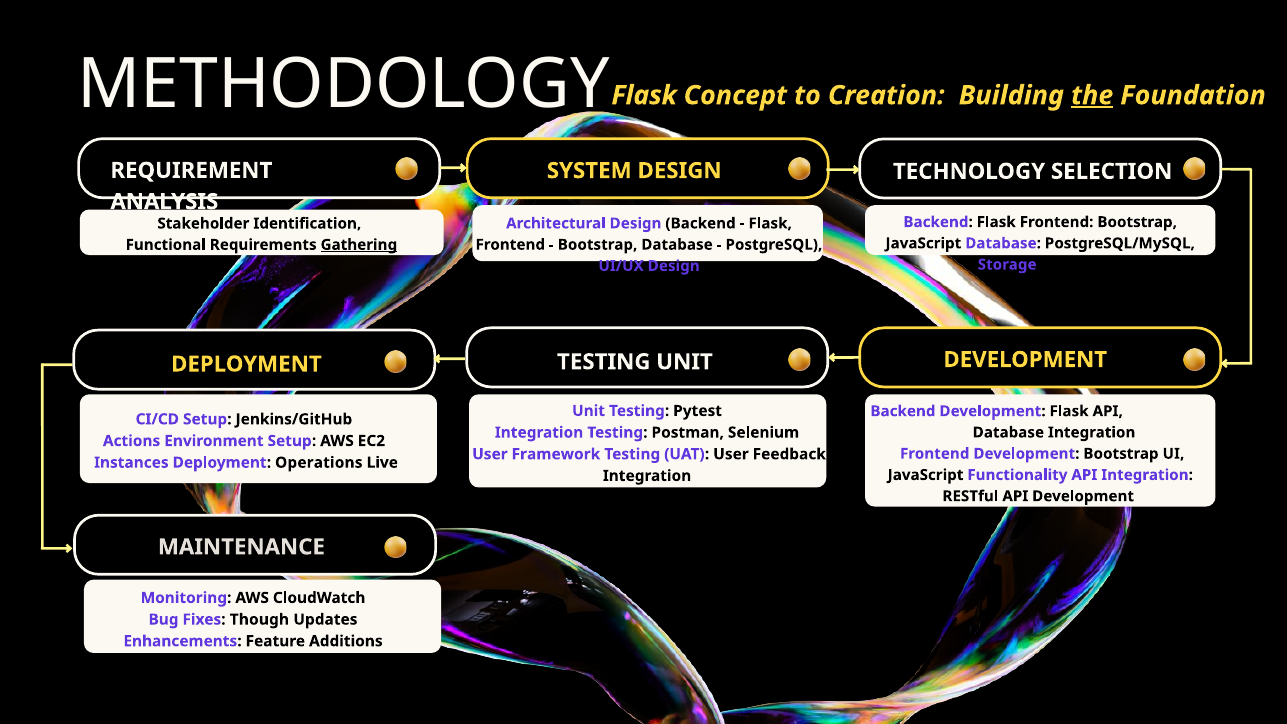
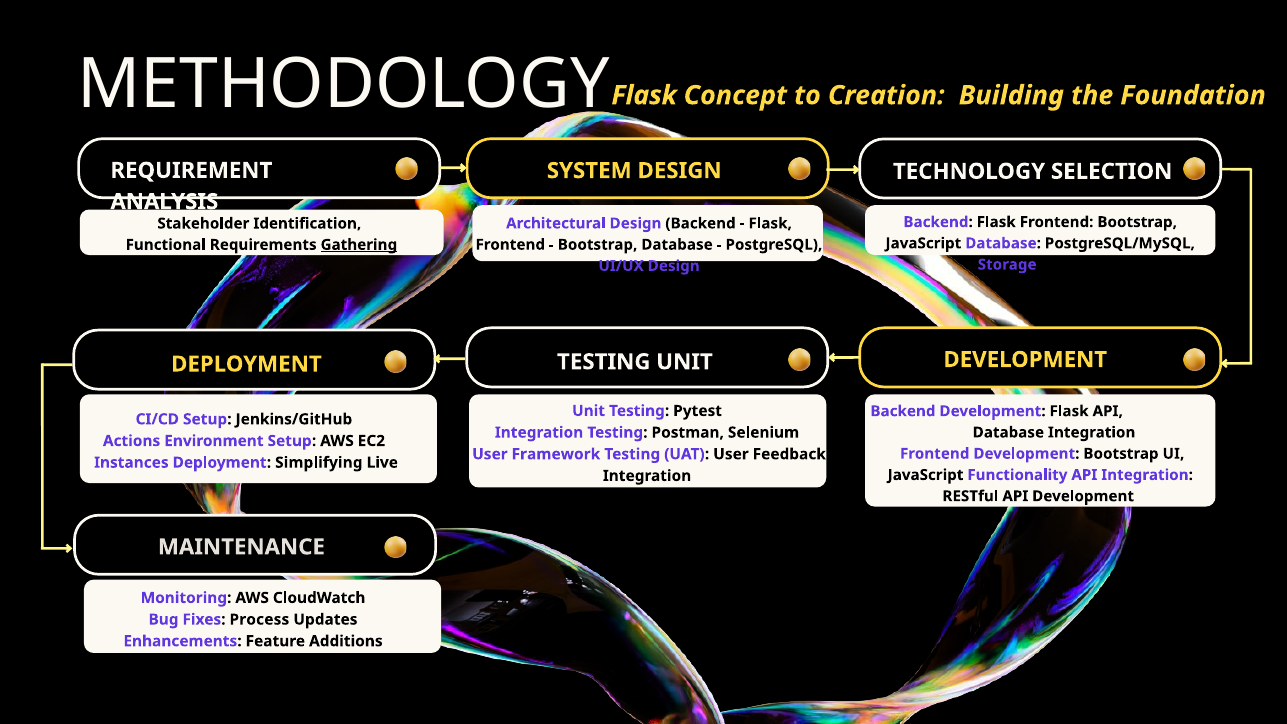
the underline: present -> none (1092, 95)
Operations: Operations -> Simplifying (319, 463)
Though: Though -> Process (259, 619)
